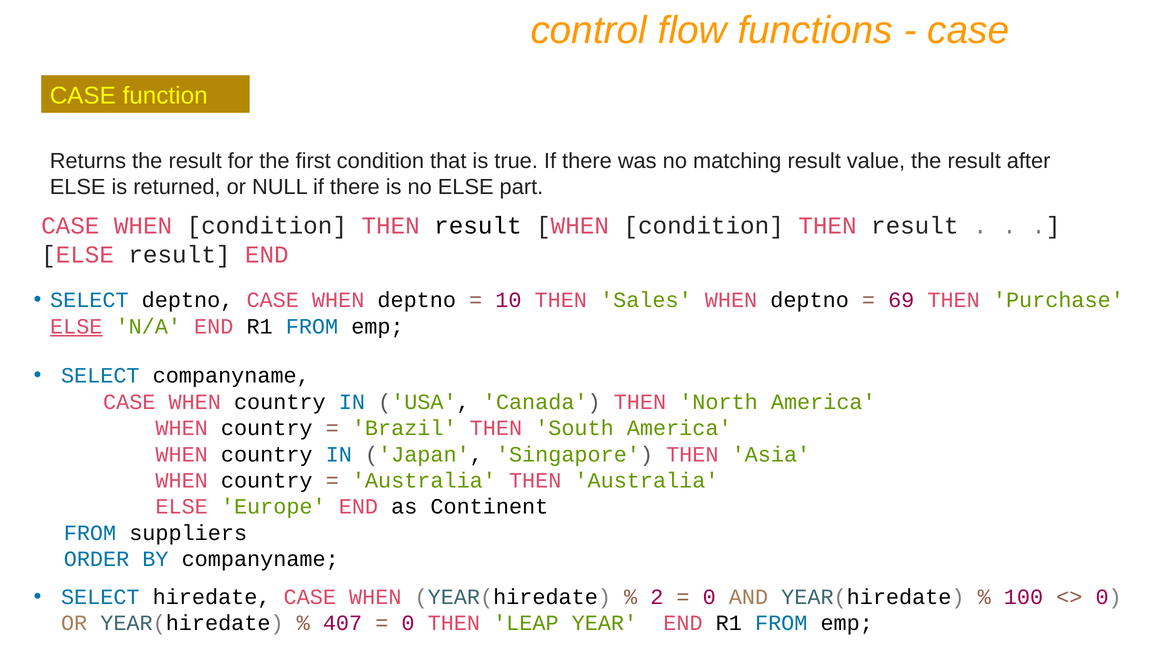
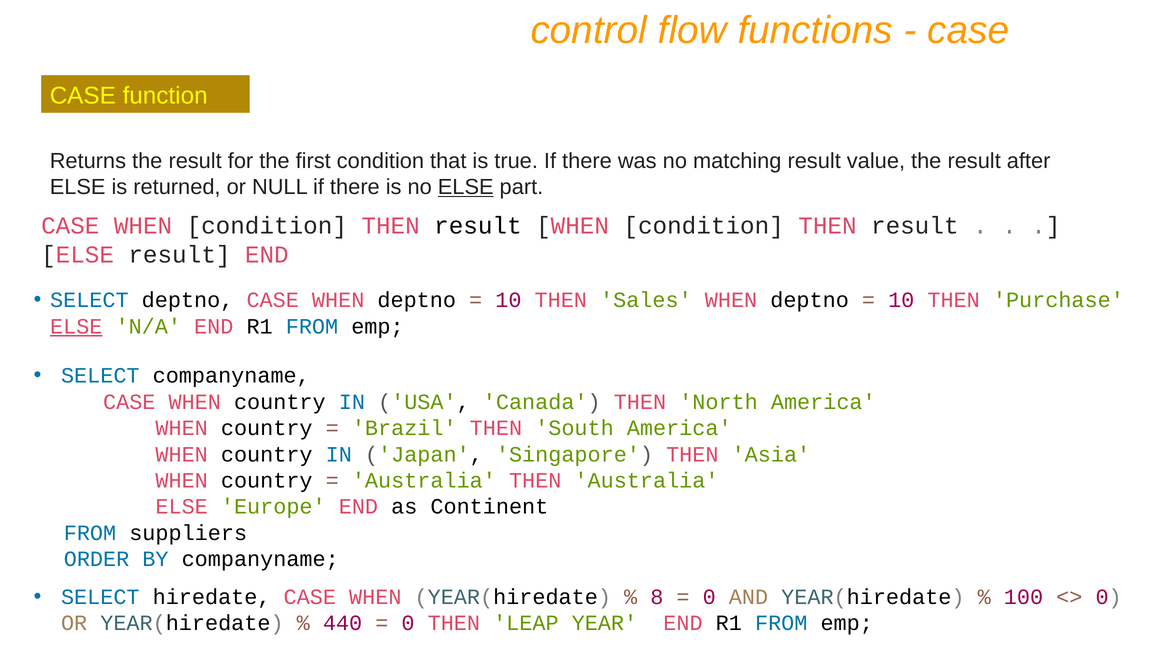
ELSE underline: none -> present (466, 187)
69: 69 -> 10 (901, 300)
2: 2 -> 8 (657, 597)
407: 407 -> 440 (343, 623)
